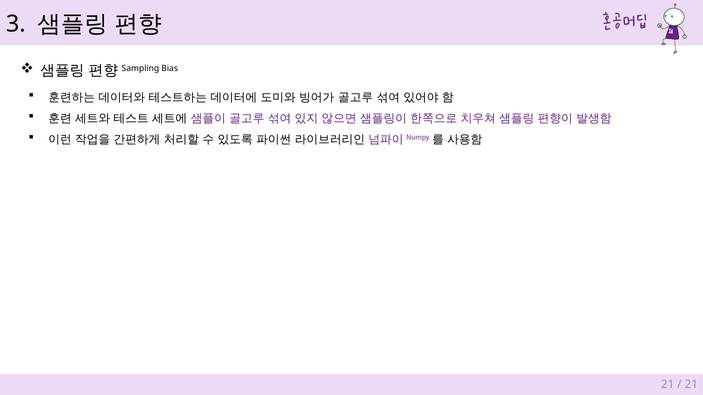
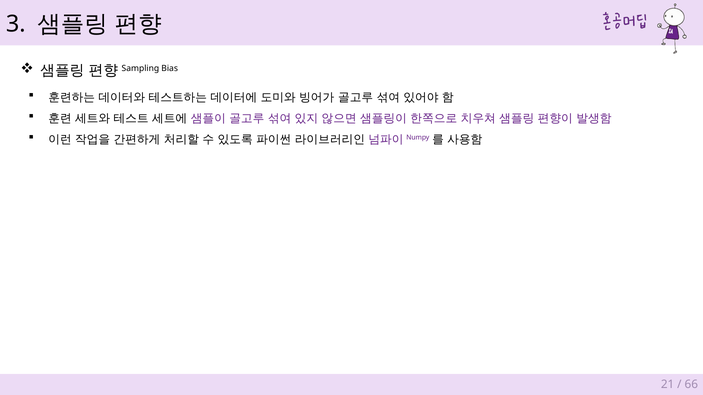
21: 21 -> 66 (691, 385)
